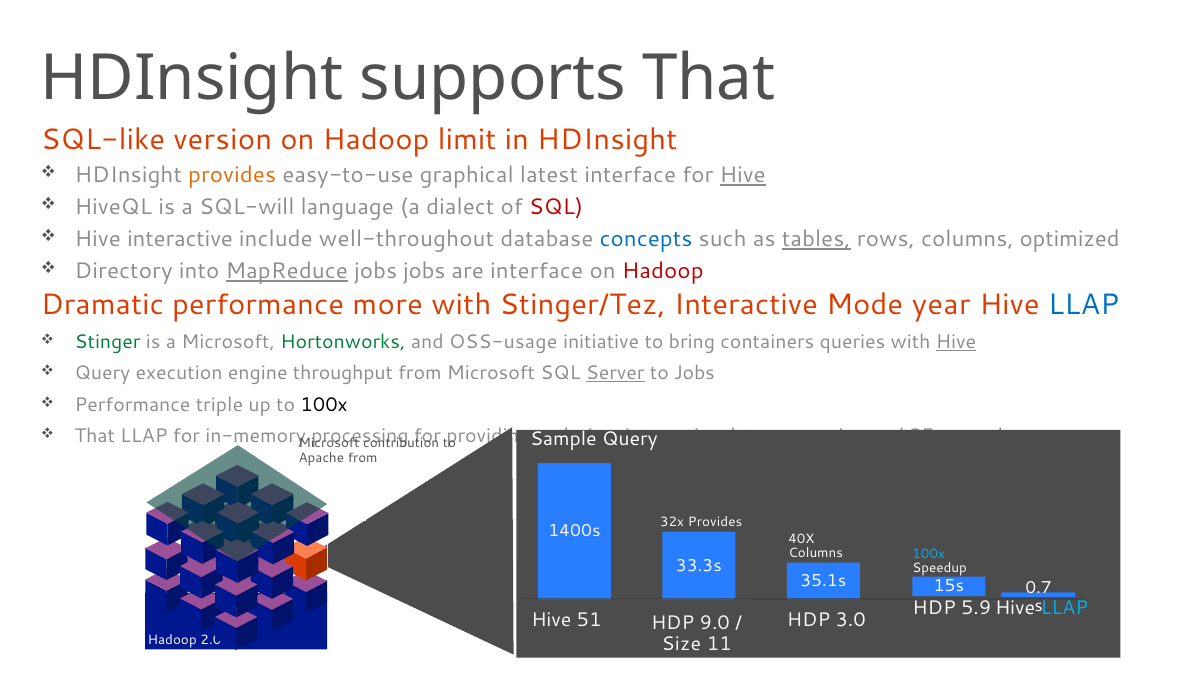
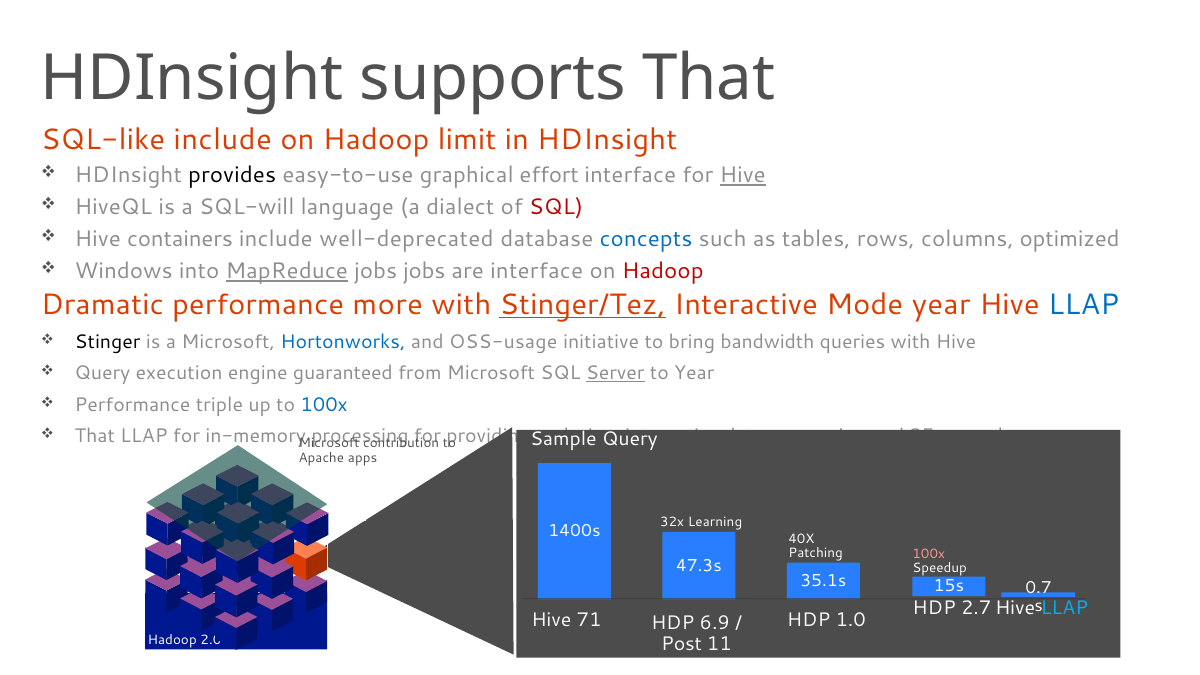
SQL-like version: version -> include (223, 139)
provides colour: orange -> black (232, 175)
latest: latest -> effort (549, 175)
Hive interactive: interactive -> containers (180, 239)
well-throughout: well-throughout -> well-deprecated (407, 239)
tables underline: present -> none (816, 239)
Directory: Directory -> Windows (124, 271)
Stinger/Tez underline: none -> present (583, 305)
Stinger colour: green -> black (108, 342)
Hortonworks colour: green -> blue (343, 342)
containers: containers -> bandwidth (767, 342)
Hive underline: present -> none (956, 342)
throughput: throughput -> guaranteed (343, 373)
to Jobs: Jobs -> Year (694, 373)
100x colour: black -> blue (324, 405)
from: from -> apps (363, 458)
32x Provides: Provides -> Learning (715, 522)
Columns: Columns -> Patching (816, 553)
100x colour: light blue -> pink (929, 553)
33.3s: 33.3s -> 47.3s (699, 565)
5.9: 5.9 -> 2.7 (976, 608)
51: 51 -> 71 (589, 620)
9.0: 9.0 -> 6.9 (715, 623)
3.0: 3.0 -> 1.0 (851, 620)
Size: Size -> Post (682, 644)
